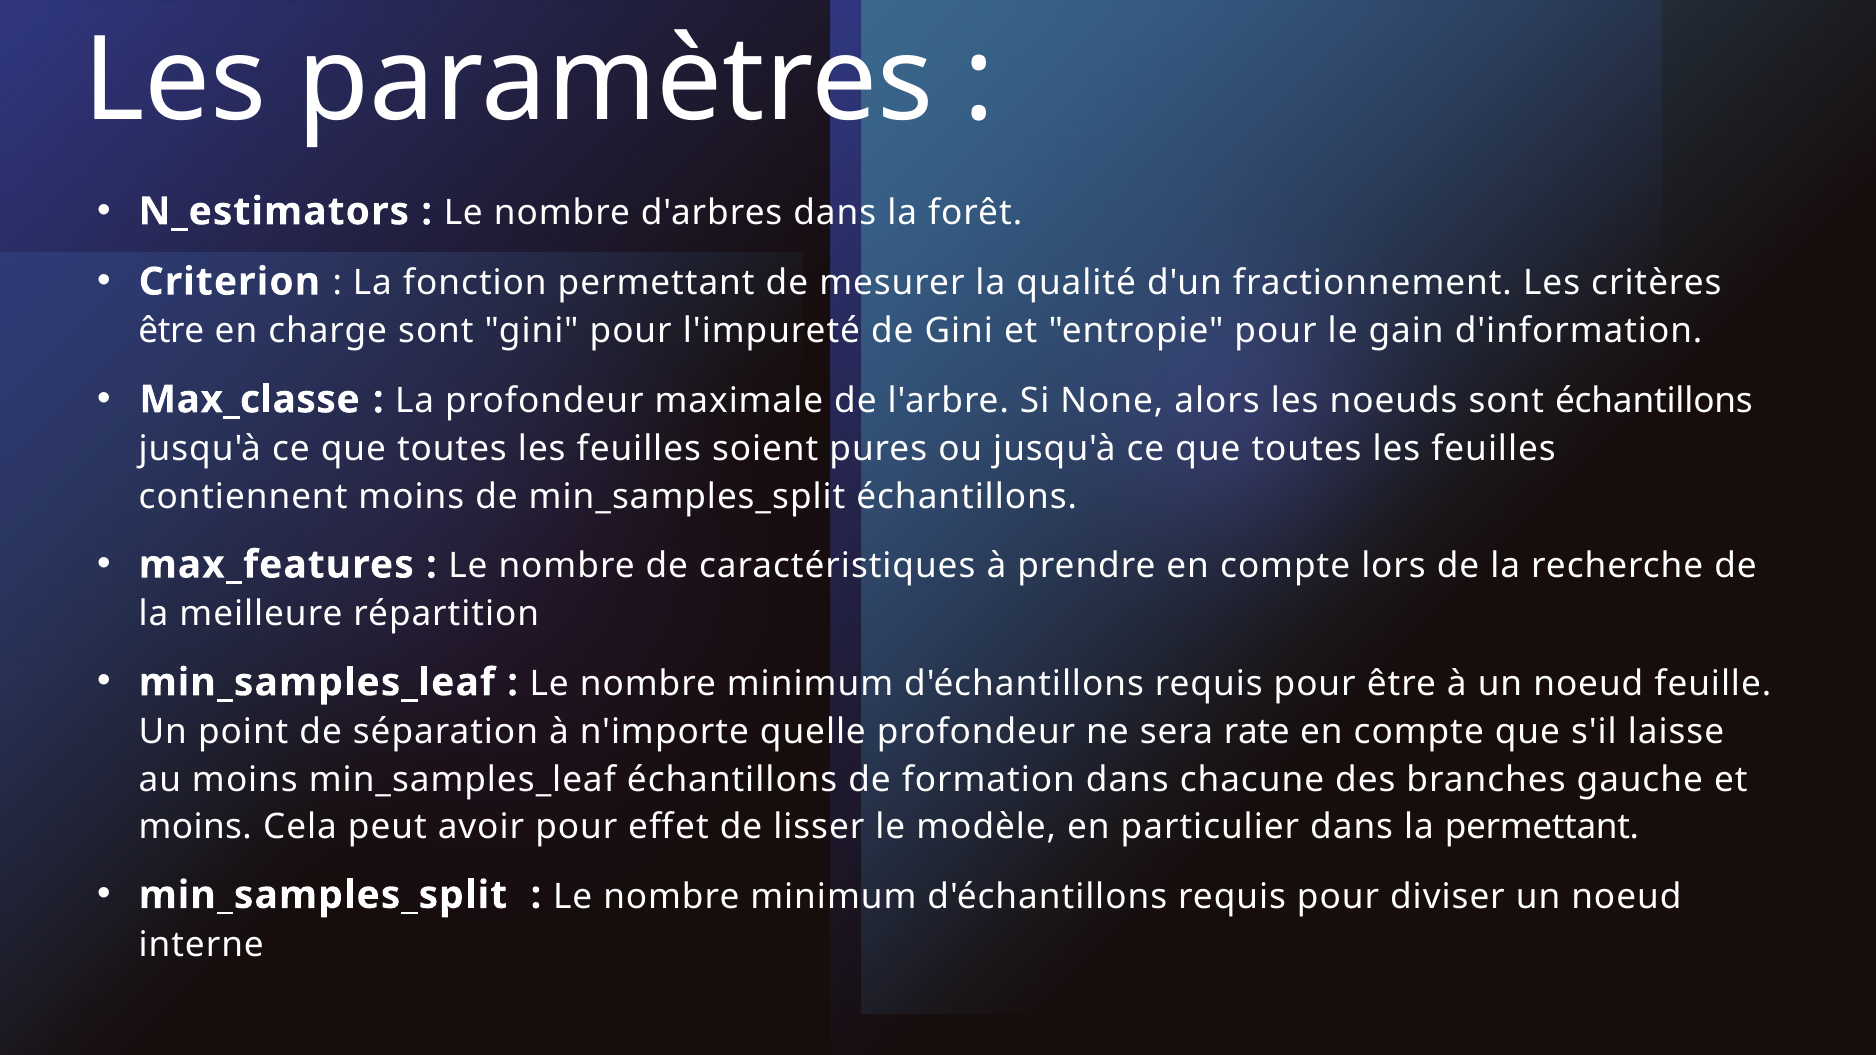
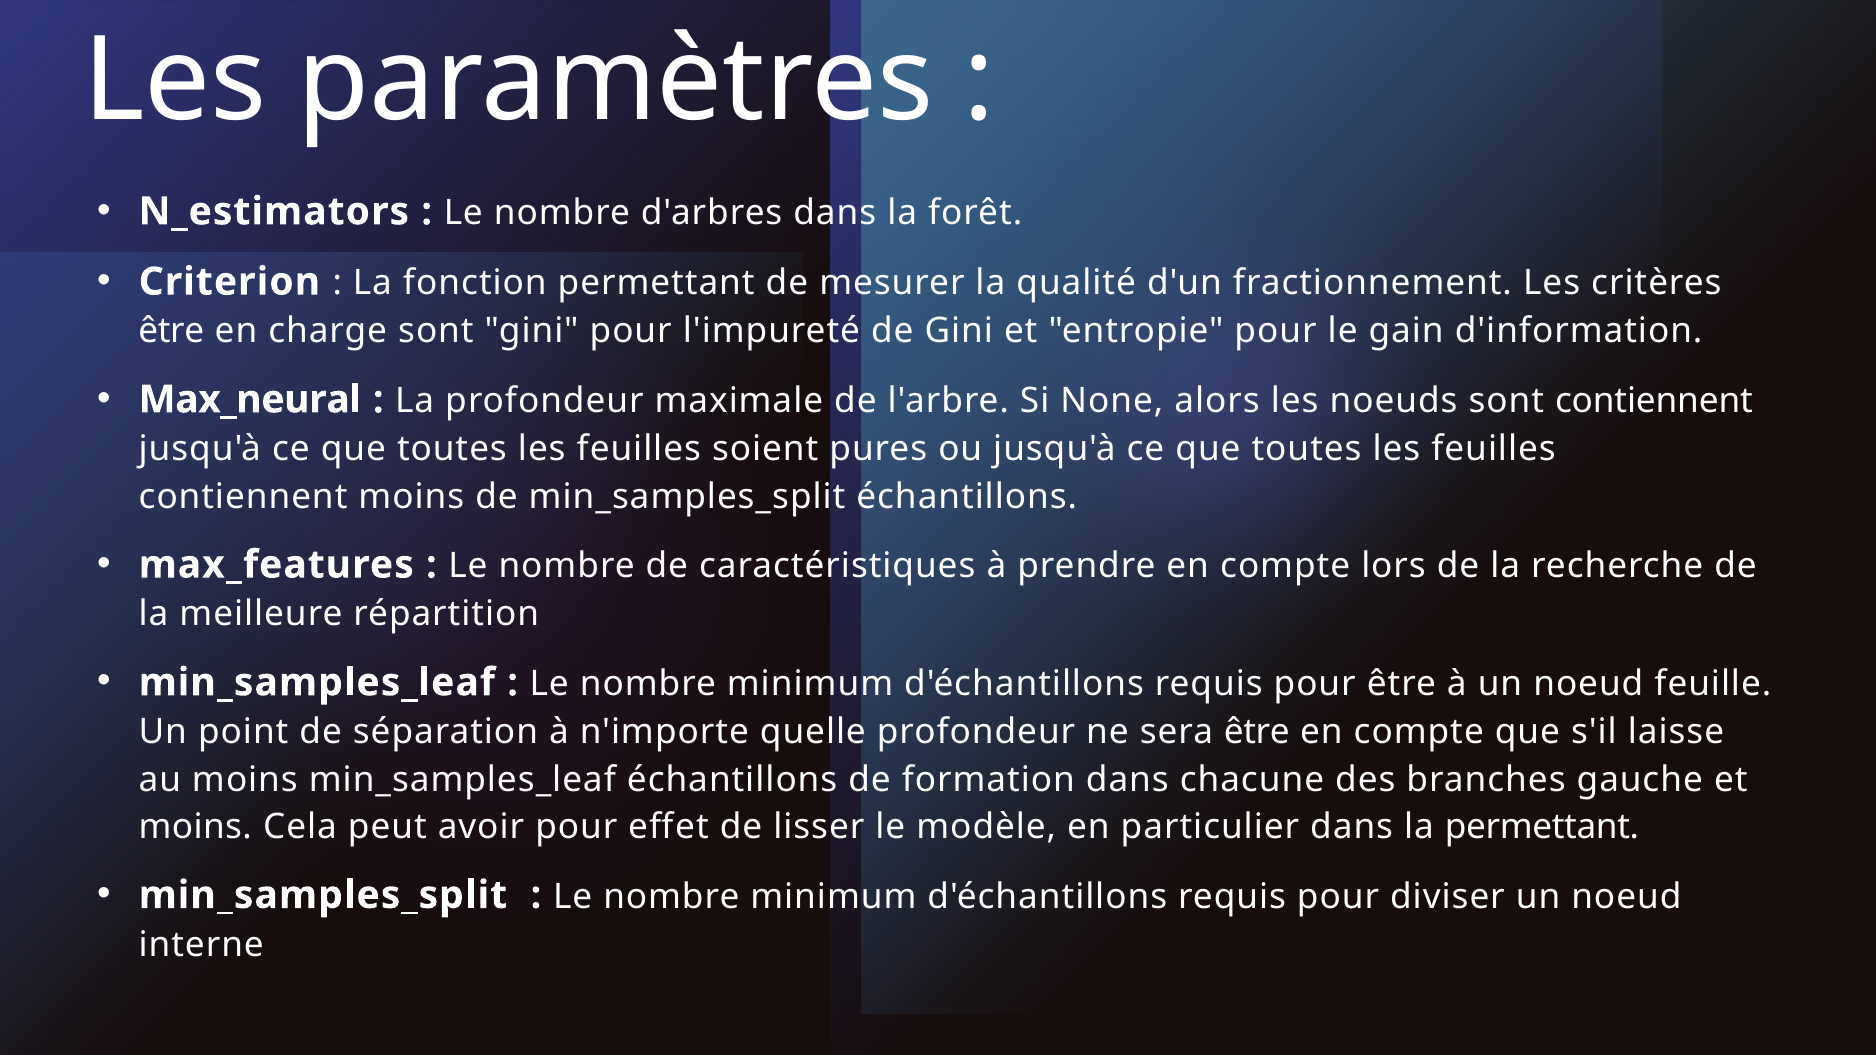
Max_classe: Max_classe -> Max_neural (250, 400)
sont échantillons: échantillons -> contiennent (1654, 401)
sera rate: rate -> être (1257, 732)
